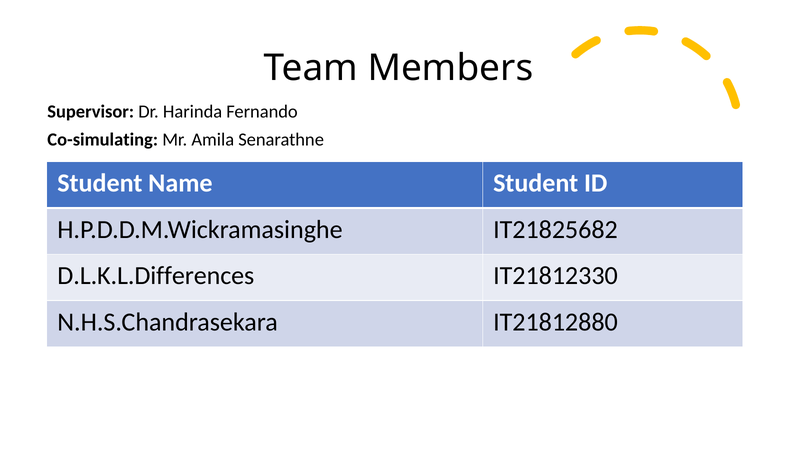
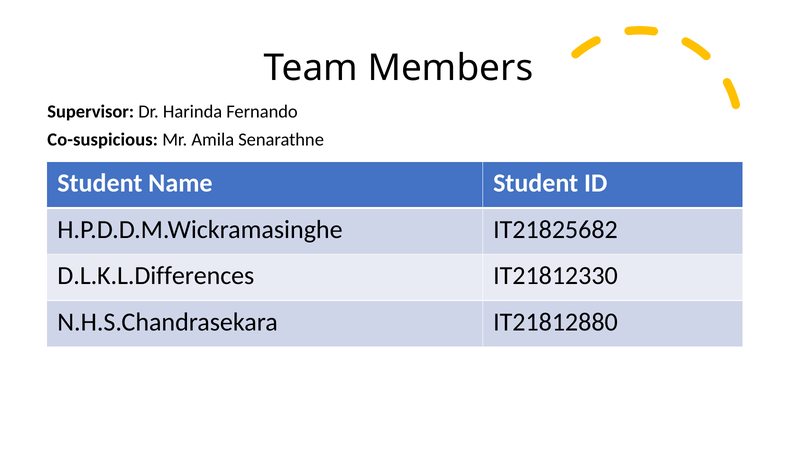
Co-simulating: Co-simulating -> Co-suspicious (103, 140)
